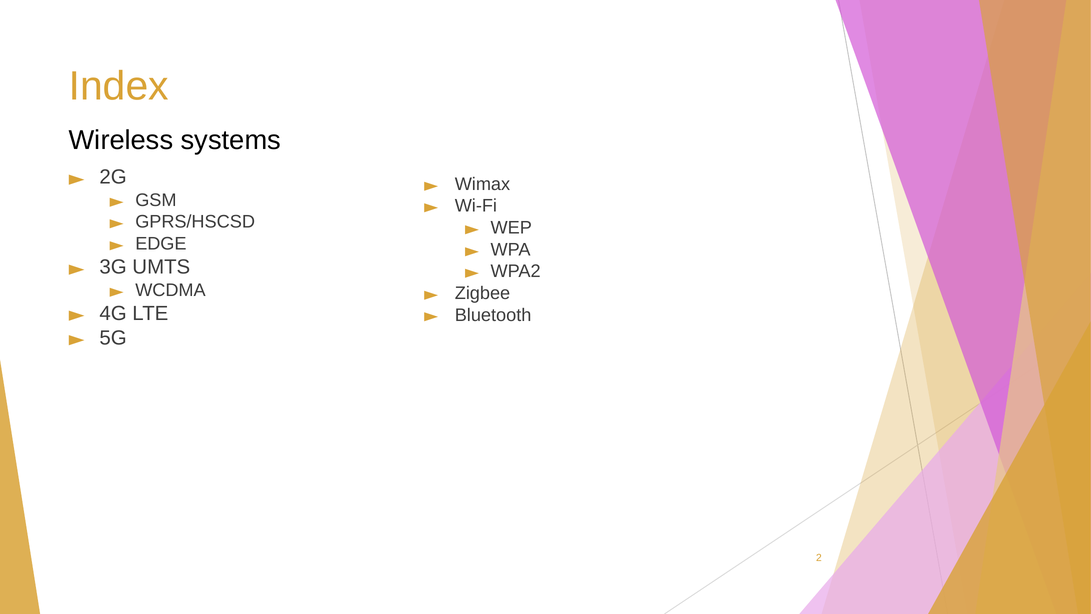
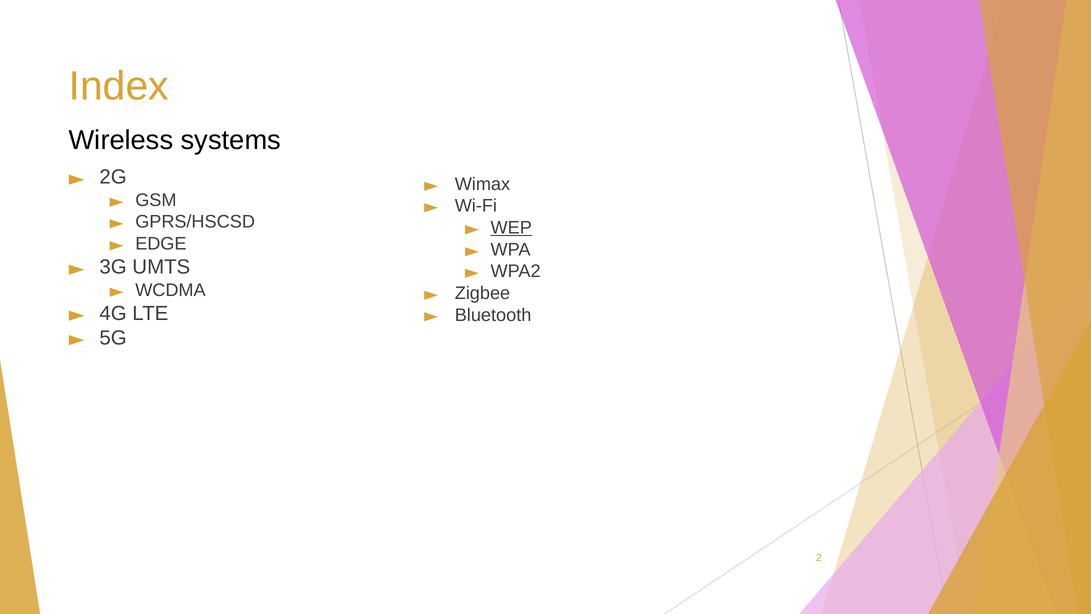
WEP underline: none -> present (511, 228)
